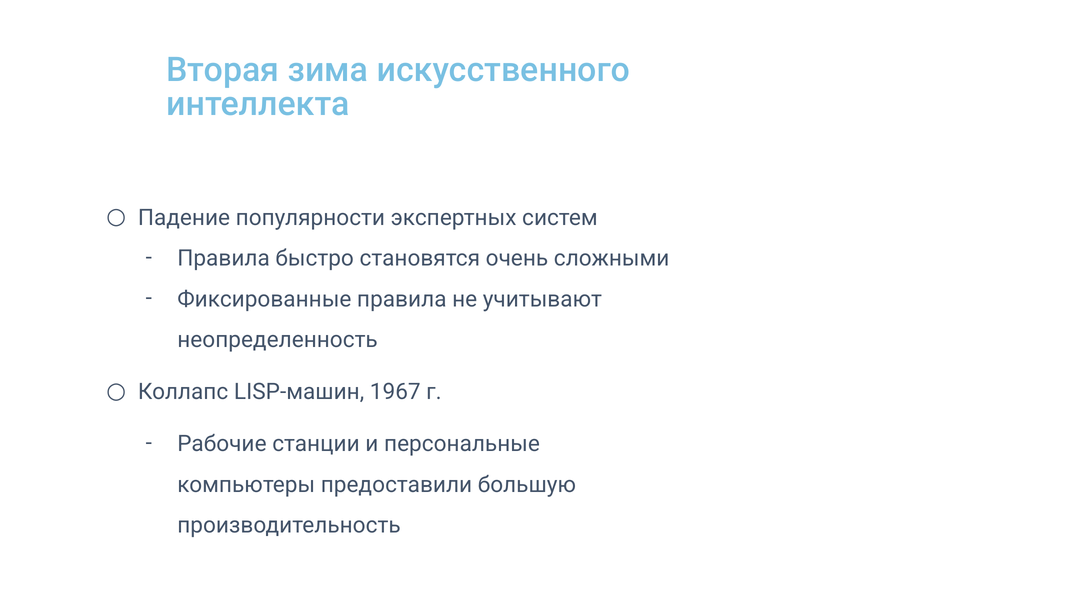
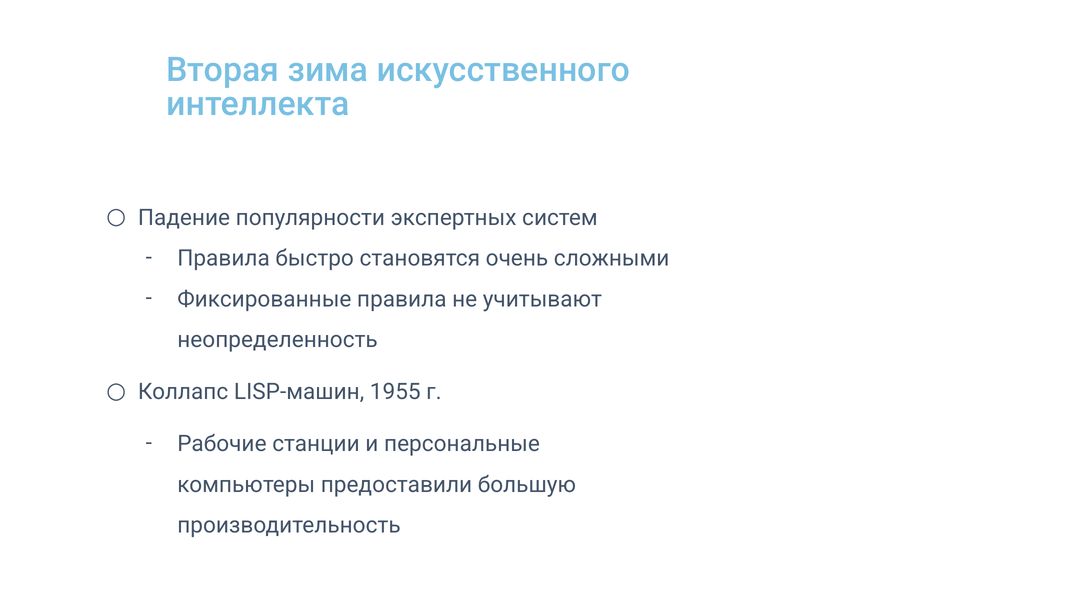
1967: 1967 -> 1955 (395, 391)
